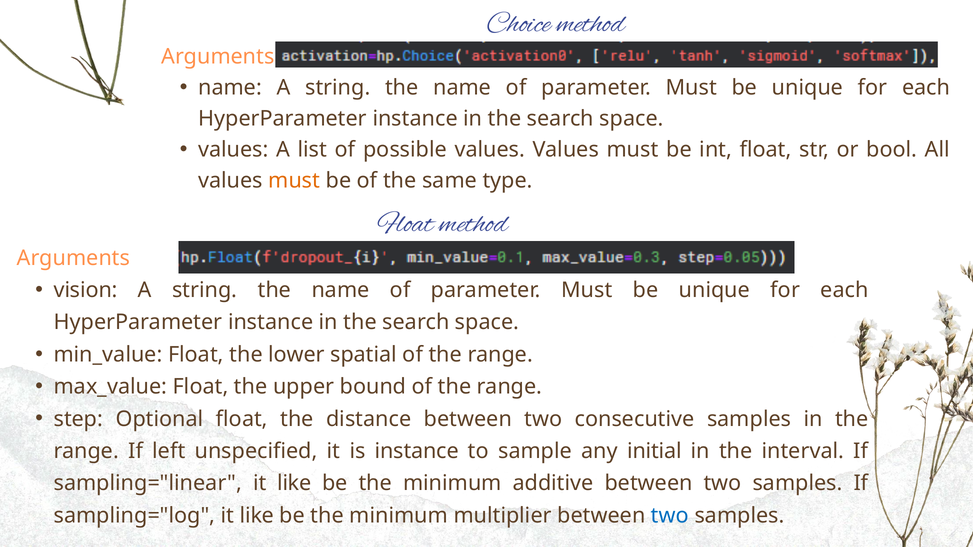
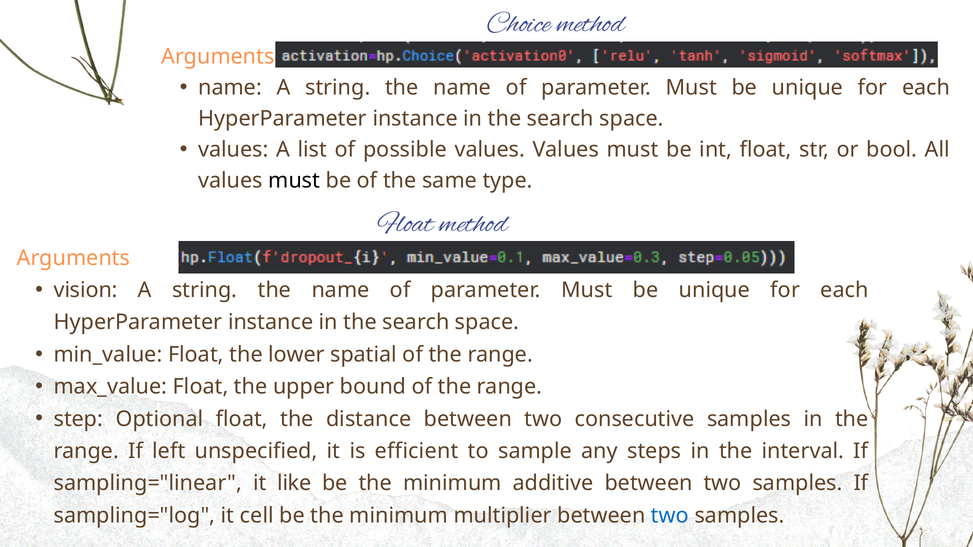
must colour: orange -> black (294, 181)
is instance: instance -> efficient (417, 451)
initial: initial -> steps (654, 451)
sampling="log it like: like -> cell (257, 516)
